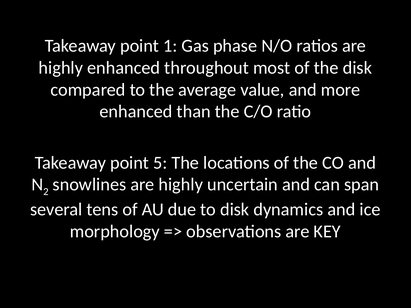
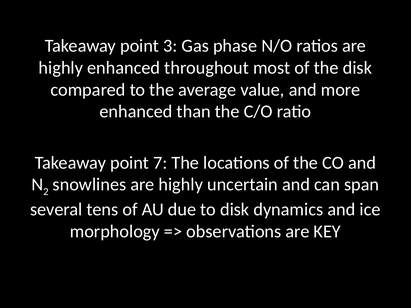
1: 1 -> 3 (170, 46)
5: 5 -> 7 (160, 163)
